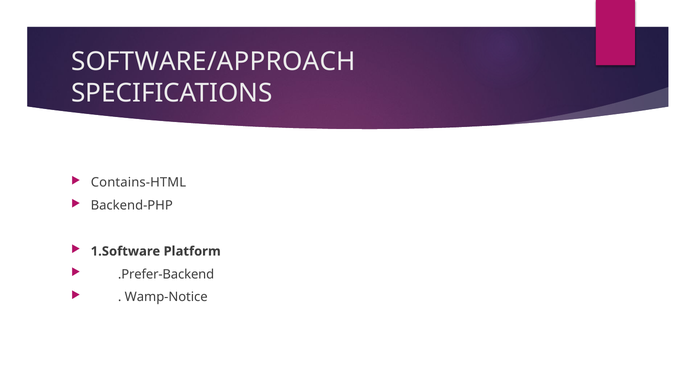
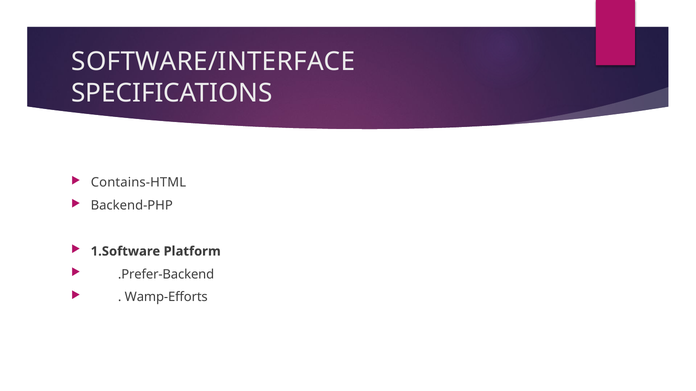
SOFTWARE/APPROACH: SOFTWARE/APPROACH -> SOFTWARE/INTERFACE (213, 62)
Wamp-Notice: Wamp-Notice -> Wamp-Efforts (166, 297)
